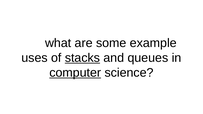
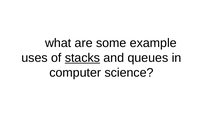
computer underline: present -> none (75, 73)
